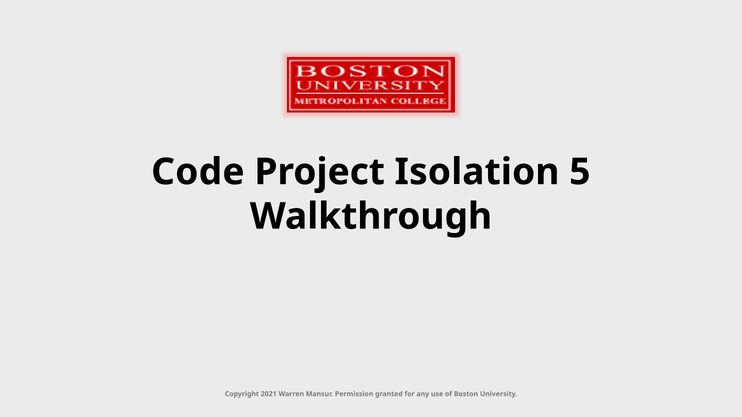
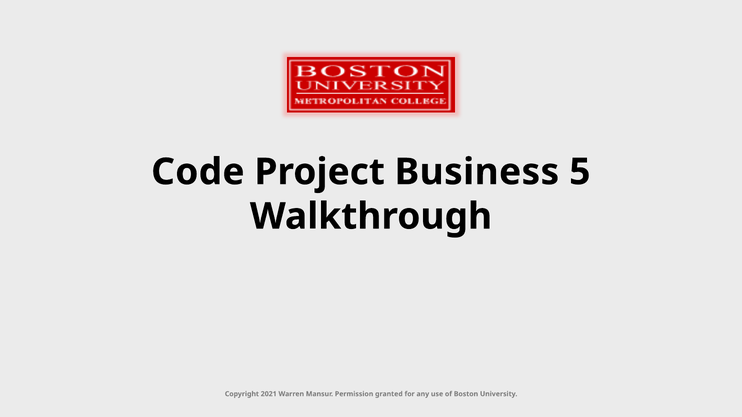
Isolation: Isolation -> Business (477, 172)
